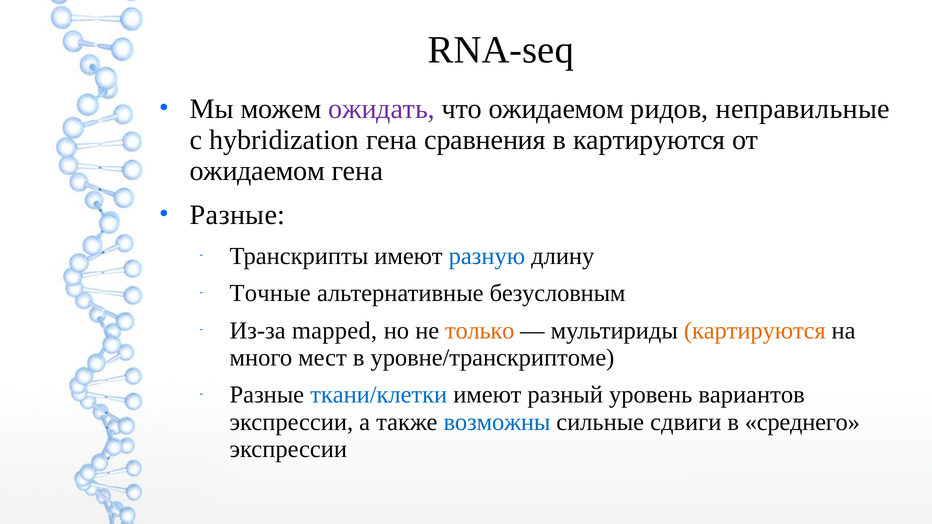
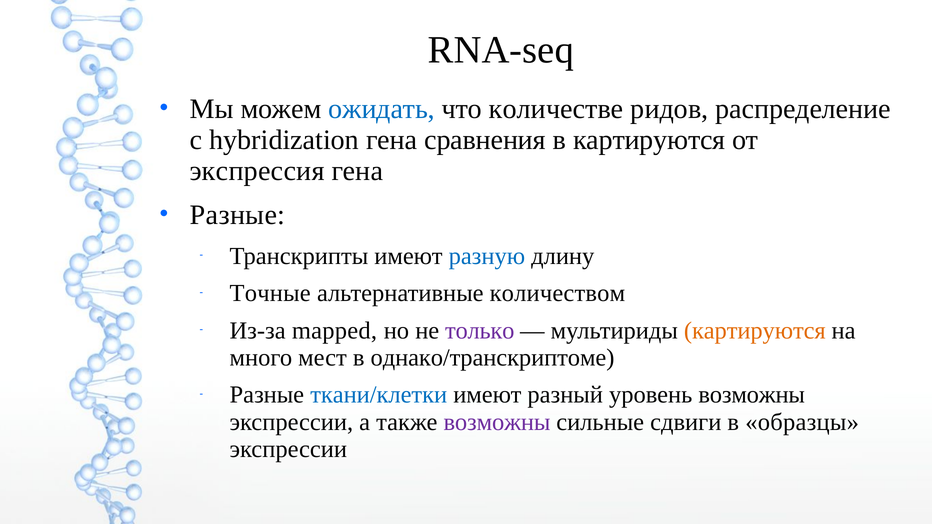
ожидать colour: purple -> blue (382, 109)
что ожидаемом: ожидаемом -> количестве (556, 109)
неправильные: неправильные -> распределение (803, 109)
ожидаемом: ожидаемом -> экспрессия (257, 171)
безусловным: безусловным -> количеством (557, 294)
только colour: orange -> purple (480, 331)
уровне/транскриптоме: уровне/транскриптоме -> однако/транскриптоме (492, 358)
уровень вариантов: вариантов -> возможны (752, 395)
возможны colour: blue -> purple (497, 422)
среднего: среднего -> образцы (802, 422)
